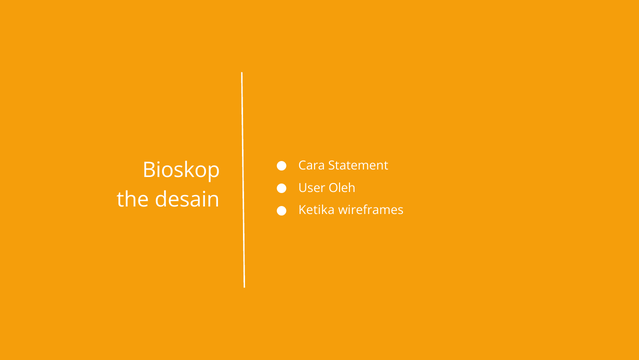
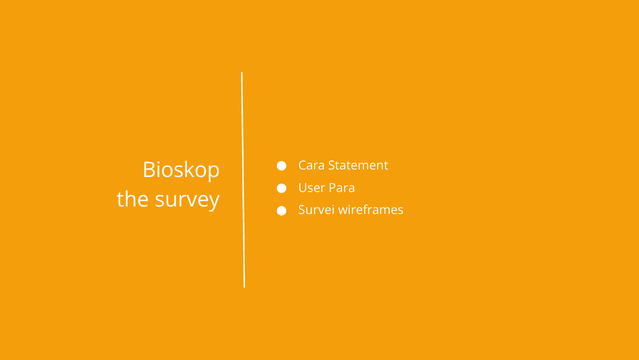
Oleh: Oleh -> Para (342, 188)
desain: desain -> survey (187, 199)
Ketika: Ketika -> Survei (317, 210)
